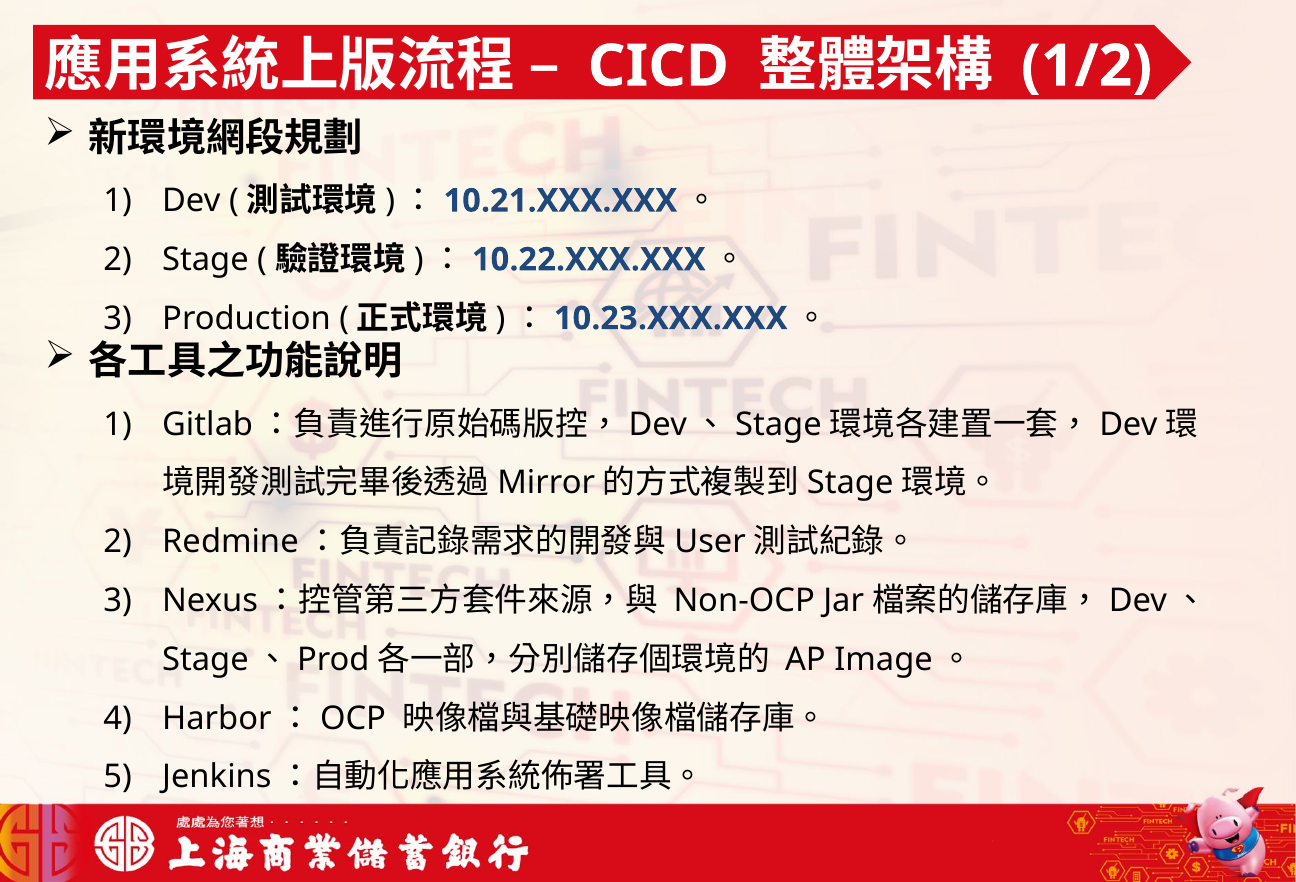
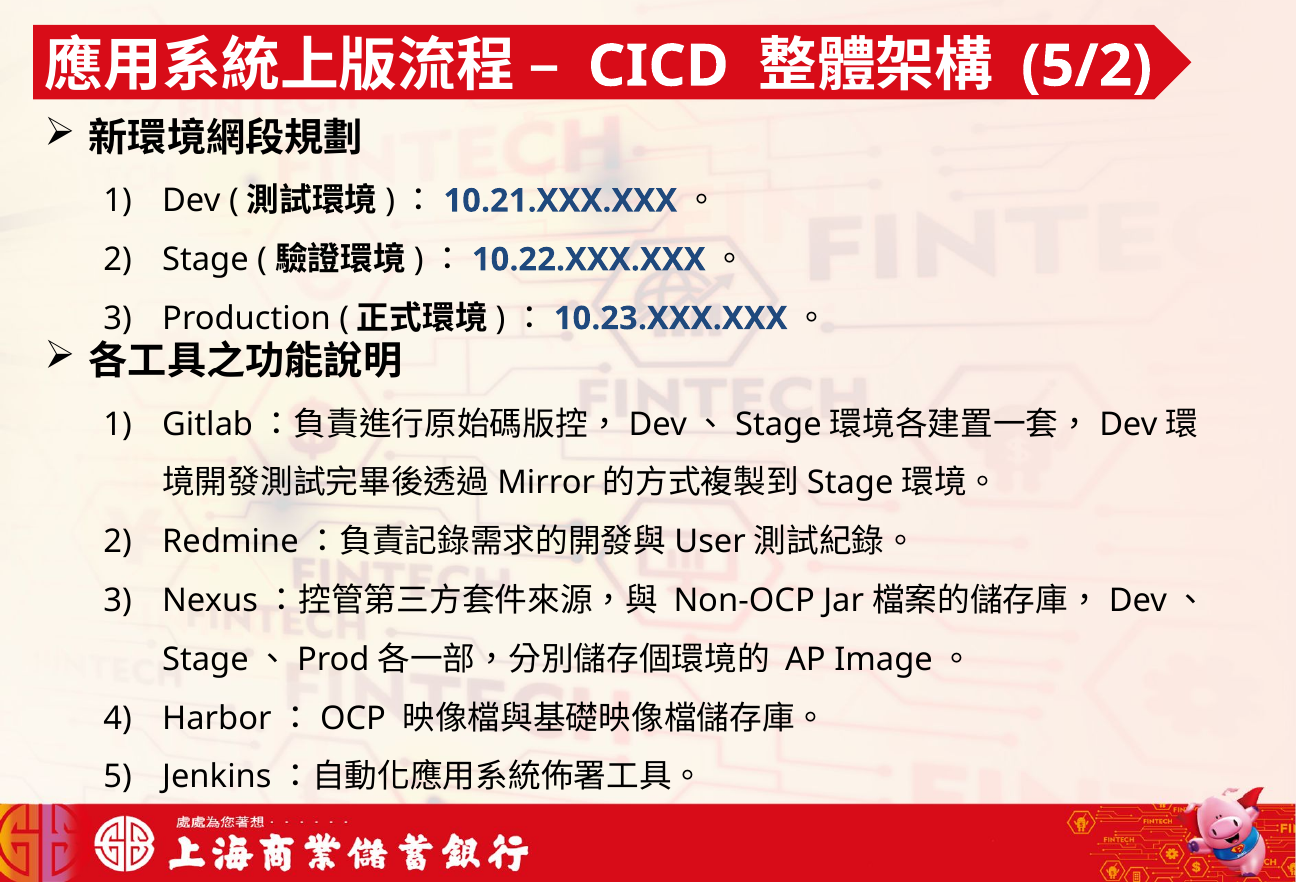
1/2: 1/2 -> 5/2 (1087, 66)
